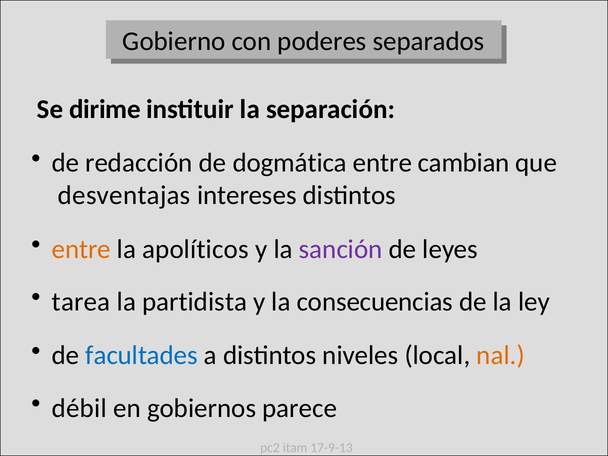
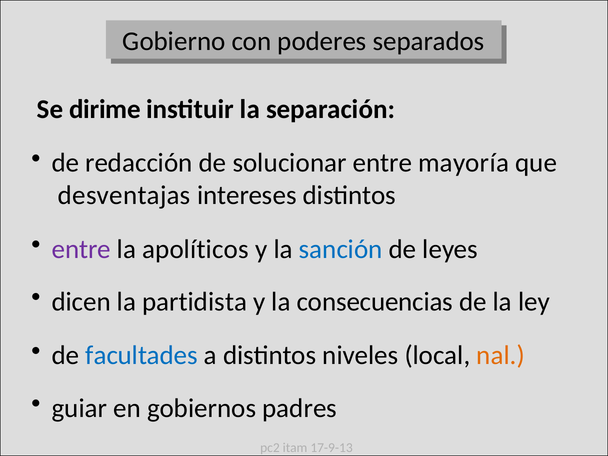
dogmática: dogmática -> solucionar (290, 163)
cambian: cambian -> mayoría (464, 163)
entre colour: orange -> purple (81, 249)
sanción colour: purple -> blue (341, 249)
tarea: tarea -> dicen (81, 302)
débil: débil -> guiar (79, 408)
parece: parece -> padres (300, 408)
